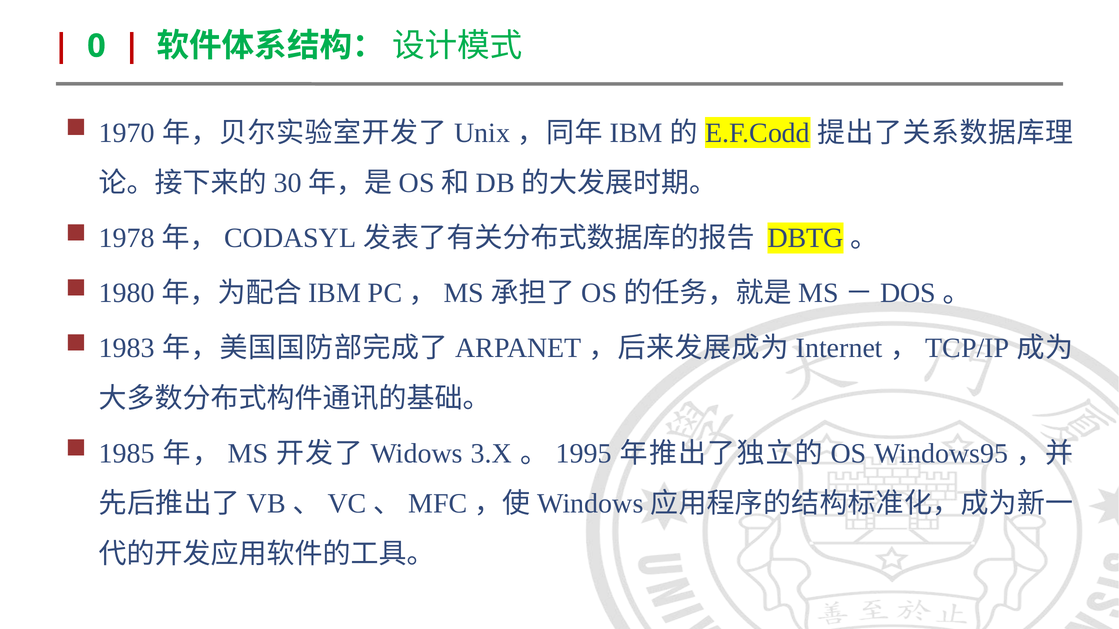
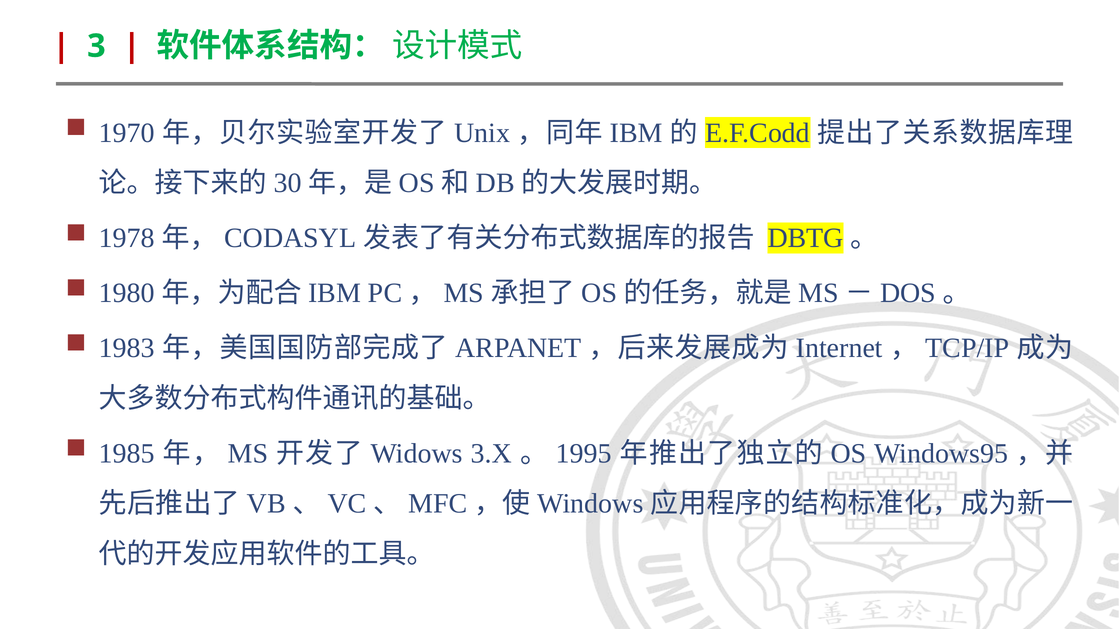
0: 0 -> 3 (96, 46)
